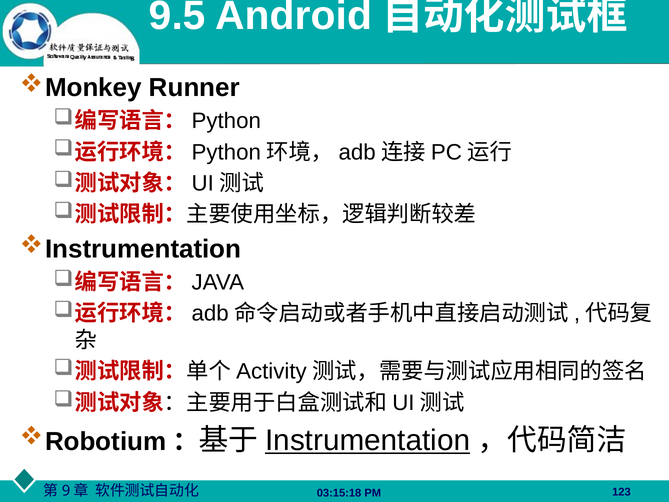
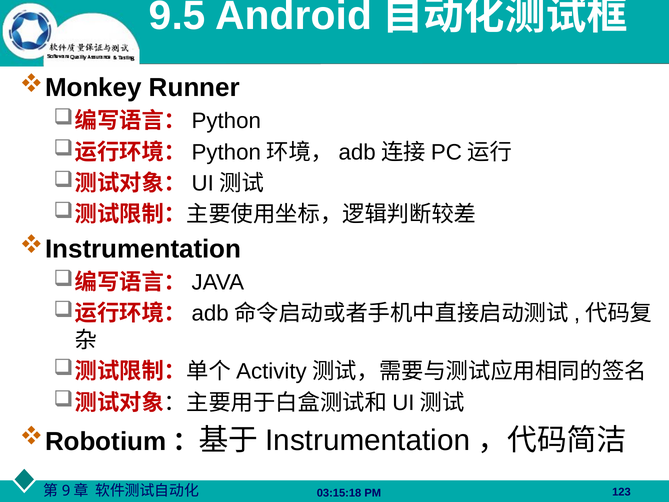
Instrumentation underline: present -> none (368, 440)
